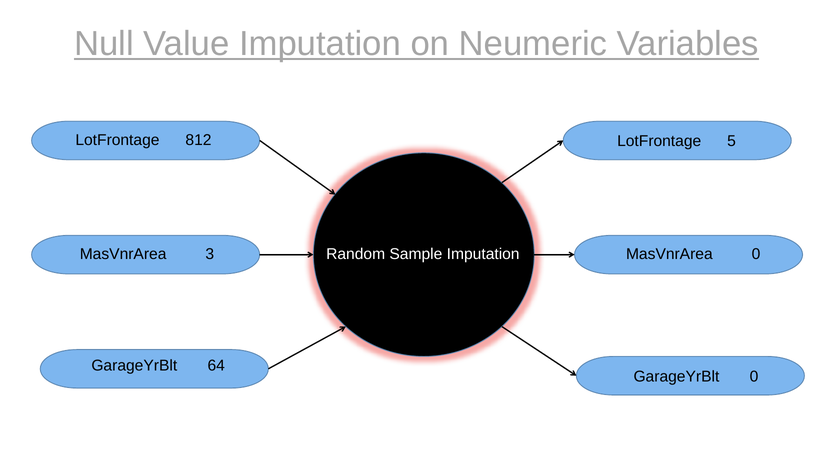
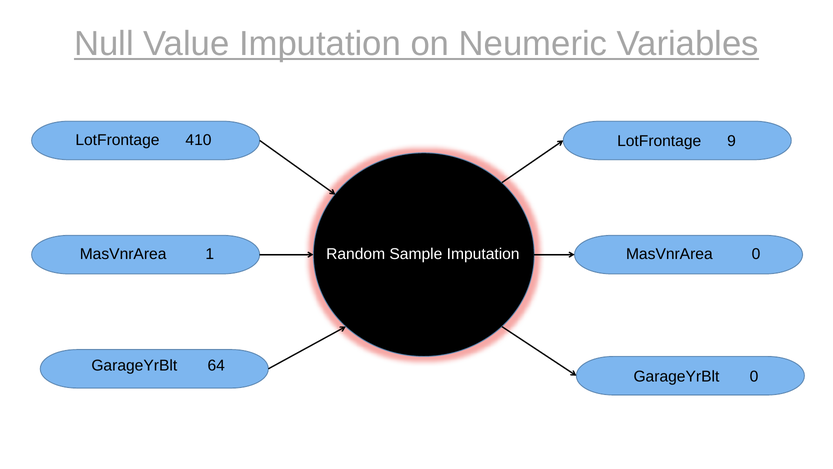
812: 812 -> 410 (198, 140)
5: 5 -> 9 (732, 141)
3: 3 -> 1 (210, 254)
